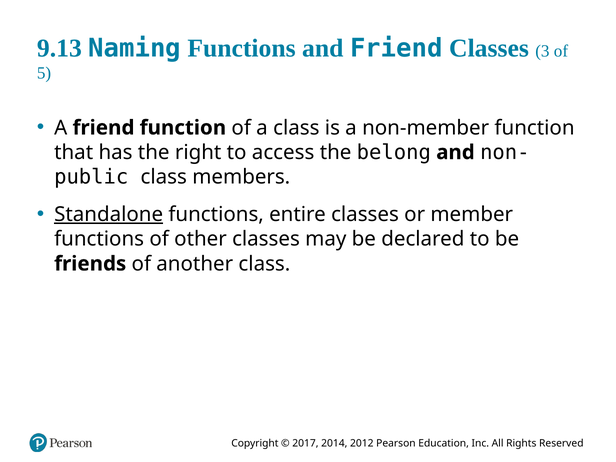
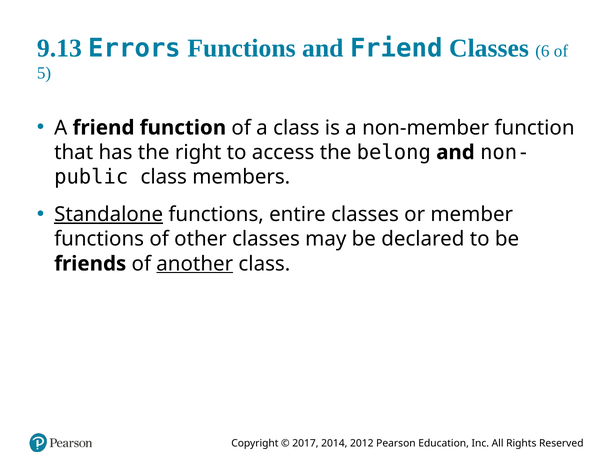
Naming: Naming -> Errors (135, 48)
3: 3 -> 6 (542, 51)
another underline: none -> present (195, 264)
